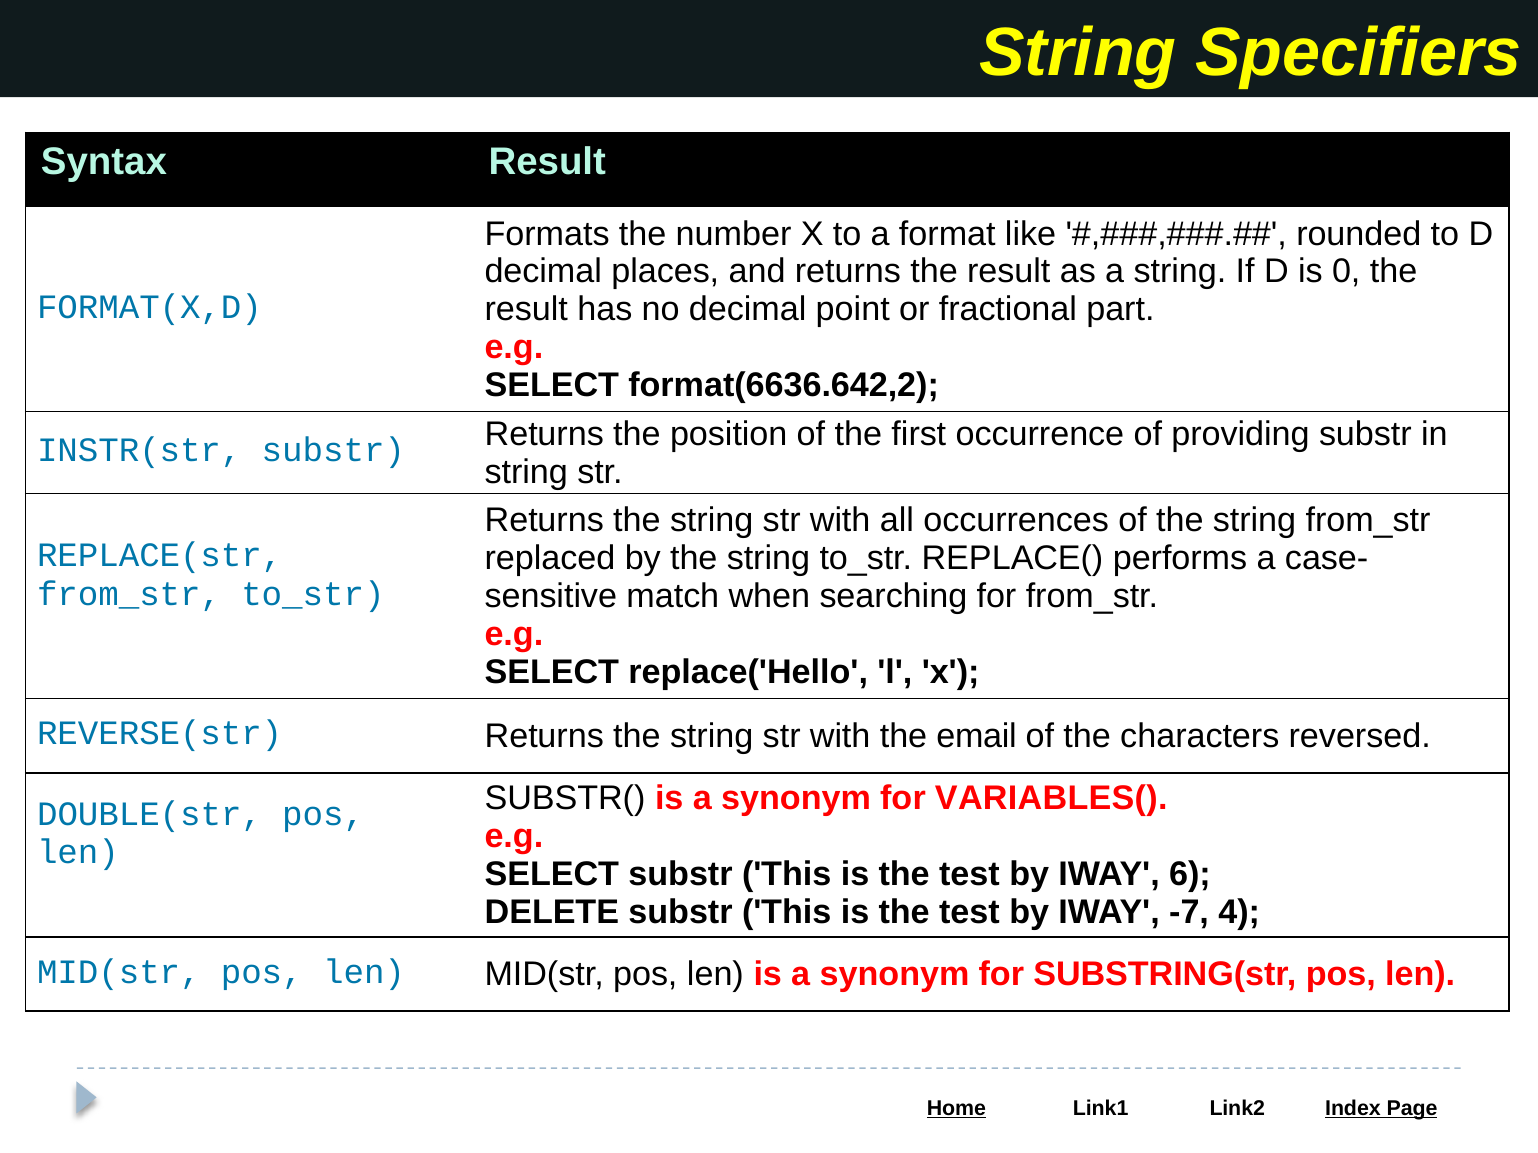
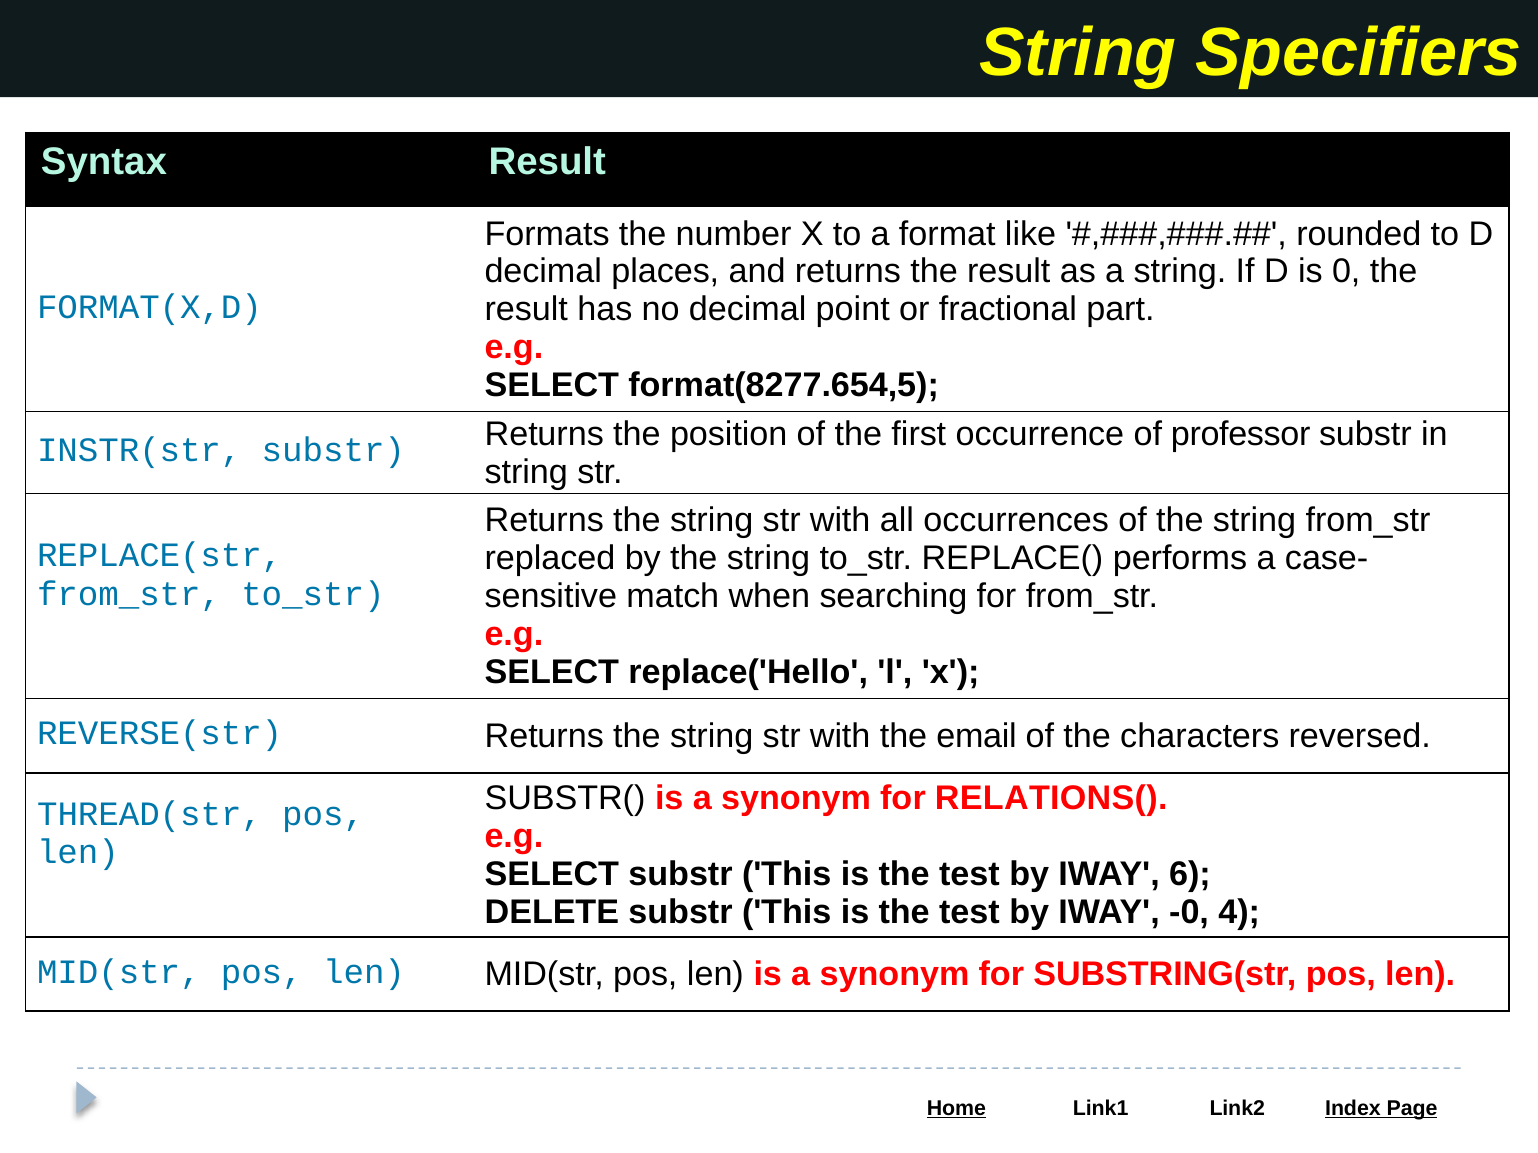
format(6636.642,2: format(6636.642,2 -> format(8277.654,5 (784, 386)
providing: providing -> professor (1241, 434)
VARIABLES(: VARIABLES( -> RELATIONS( (1051, 799)
DOUBLE(str: DOUBLE(str -> THREAD(str (150, 814)
-7: -7 -> -0 (1189, 913)
